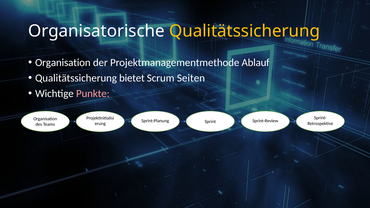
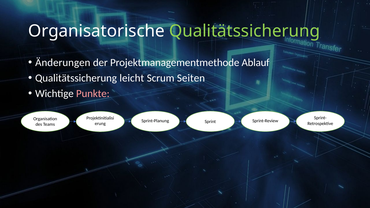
Qualitätssicherung colour: yellow -> light green (245, 31)
Organisation: Organisation -> Änderungen (63, 63)
bietet: bietet -> leicht (132, 78)
